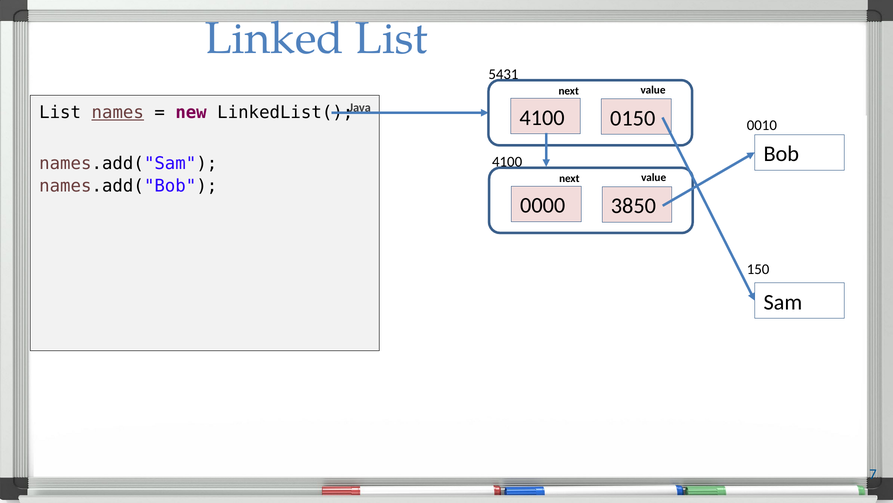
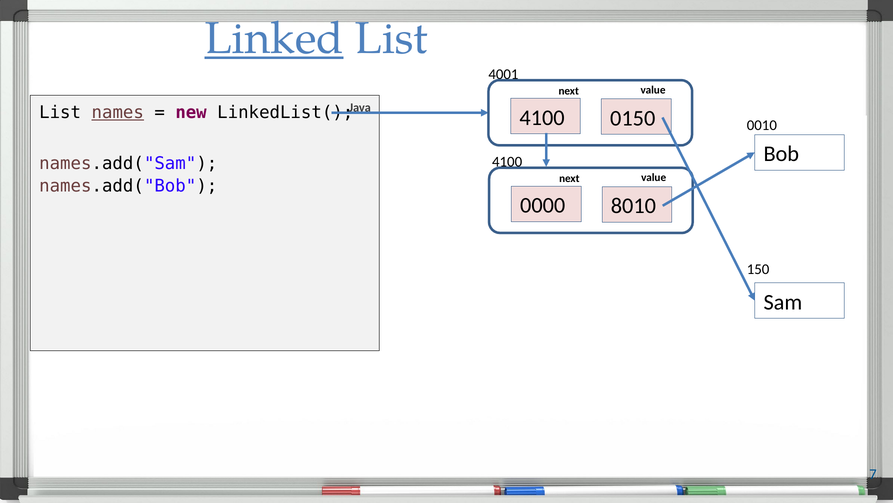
Linked underline: none -> present (274, 38)
5431: 5431 -> 4001 (503, 74)
3850: 3850 -> 8010 (633, 206)
